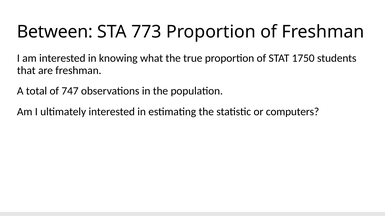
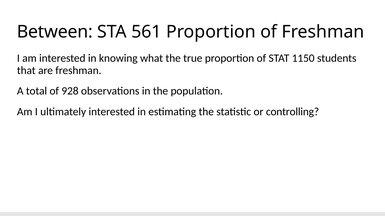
773: 773 -> 561 (146, 32)
1750: 1750 -> 1150 (303, 58)
747: 747 -> 928 (70, 91)
computers: computers -> controlling (293, 112)
